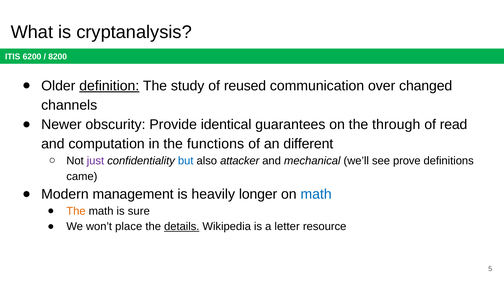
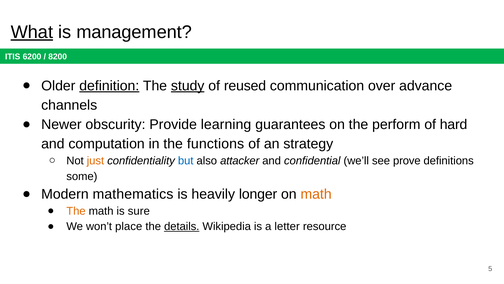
What underline: none -> present (32, 32)
cryptanalysis: cryptanalysis -> management (134, 32)
study underline: none -> present (188, 86)
changed: changed -> advance (426, 86)
identical: identical -> learning (226, 124)
through: through -> perform (396, 124)
read: read -> hard (454, 124)
different: different -> strategy (308, 144)
just colour: purple -> orange (95, 161)
mechanical: mechanical -> confidential (312, 161)
came: came -> some (82, 176)
management: management -> mathematics (133, 194)
math colour: blue -> orange (316, 194)
